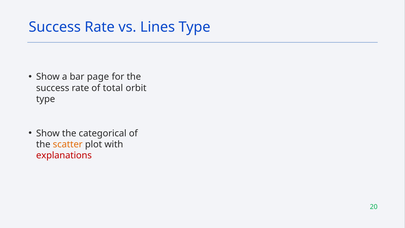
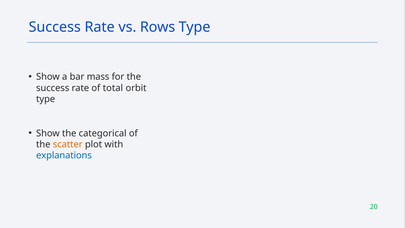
Lines: Lines -> Rows (158, 27)
page: page -> mass (98, 77)
explanations colour: red -> blue (64, 155)
